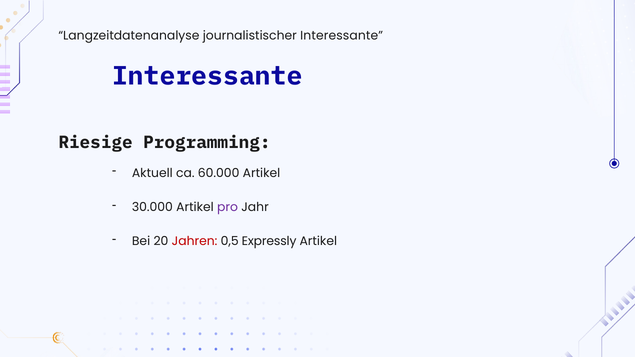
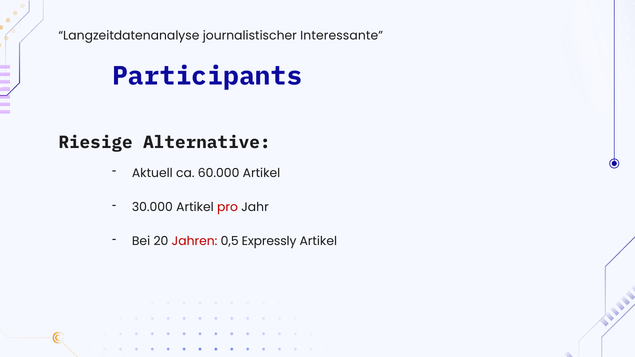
Interessante: Interessante -> Participants (207, 76)
Programming: Programming -> Alternative (207, 143)
pro colour: purple -> red (228, 207)
